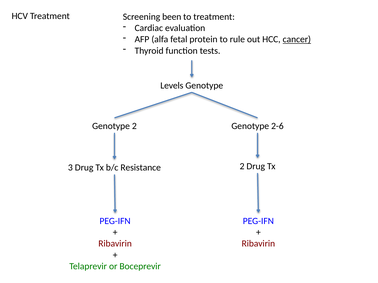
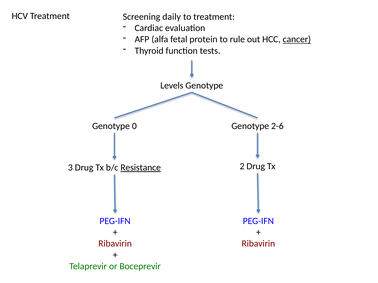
been: been -> daily (172, 17)
Genotype 2: 2 -> 0 (134, 126)
Resistance underline: none -> present (141, 168)
